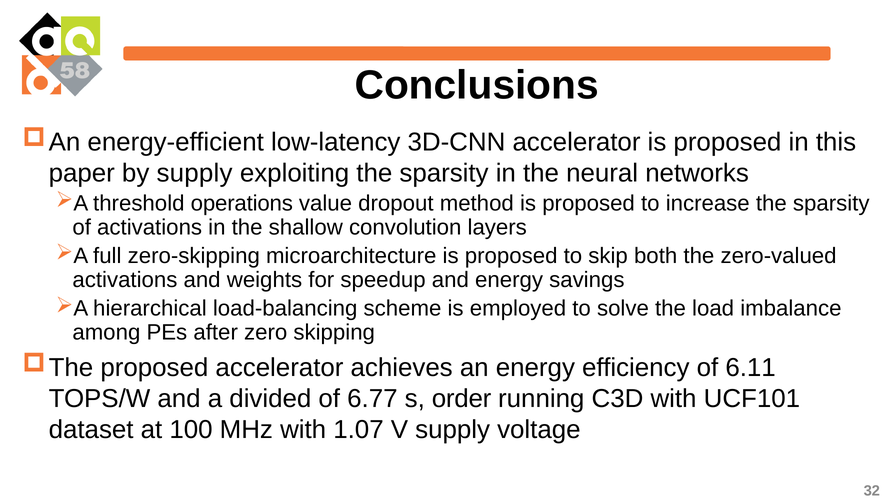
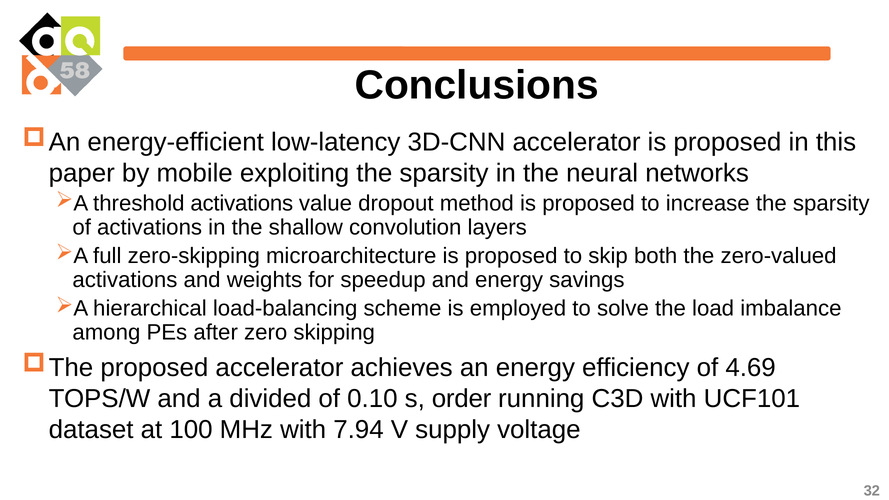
by supply: supply -> mobile (195, 173)
threshold operations: operations -> activations (242, 203)
6.11: 6.11 -> 4.69 (751, 367)
6.77: 6.77 -> 0.10 (372, 399)
1.07: 1.07 -> 7.94 (358, 430)
